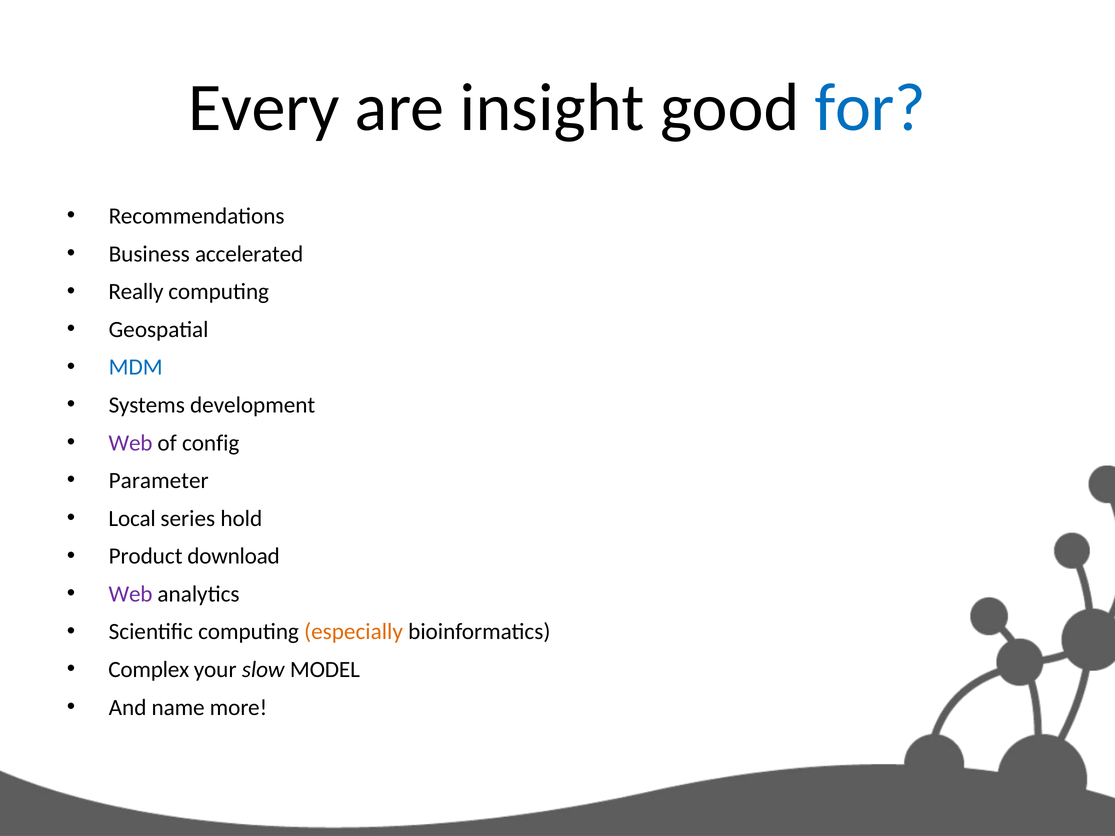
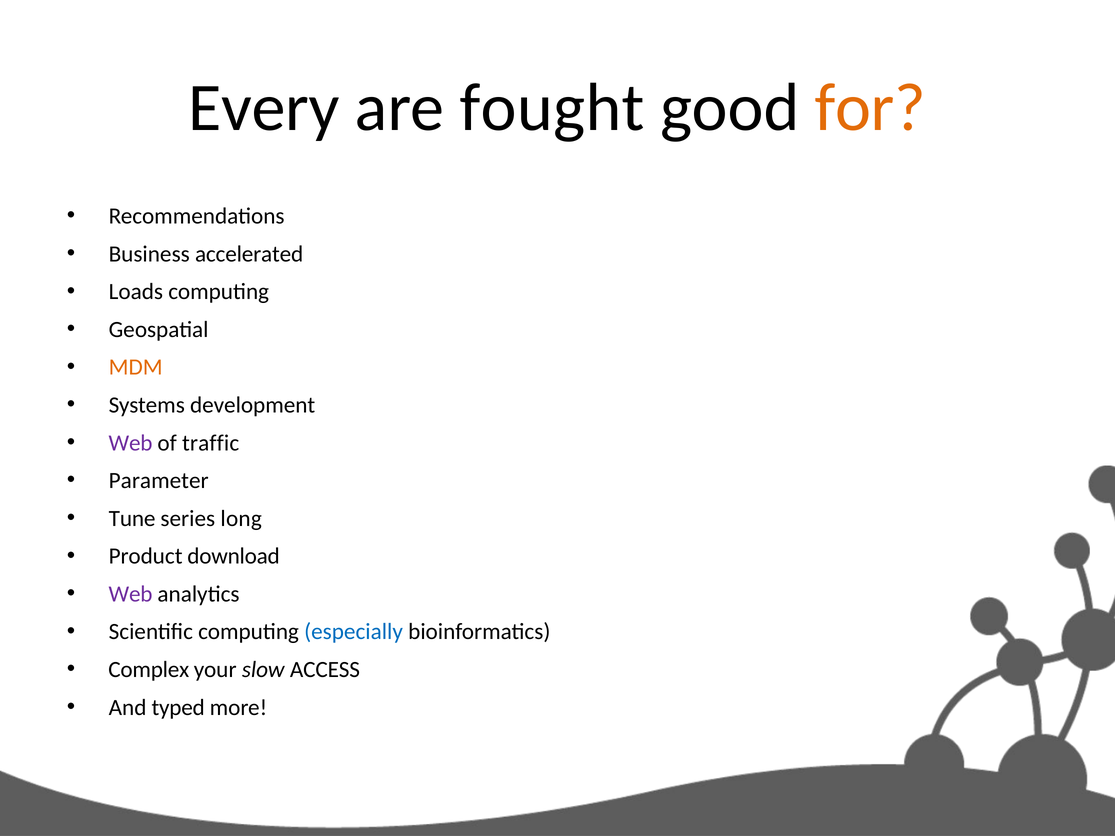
insight: insight -> fought (552, 108)
for colour: blue -> orange (870, 108)
Really: Really -> Loads (136, 292)
MDM colour: blue -> orange (136, 367)
config: config -> traffic (211, 443)
Local: Local -> Tune (132, 519)
hold: hold -> long (241, 519)
especially colour: orange -> blue (354, 632)
MODEL: MODEL -> ACCESS (325, 670)
name: name -> typed (178, 708)
